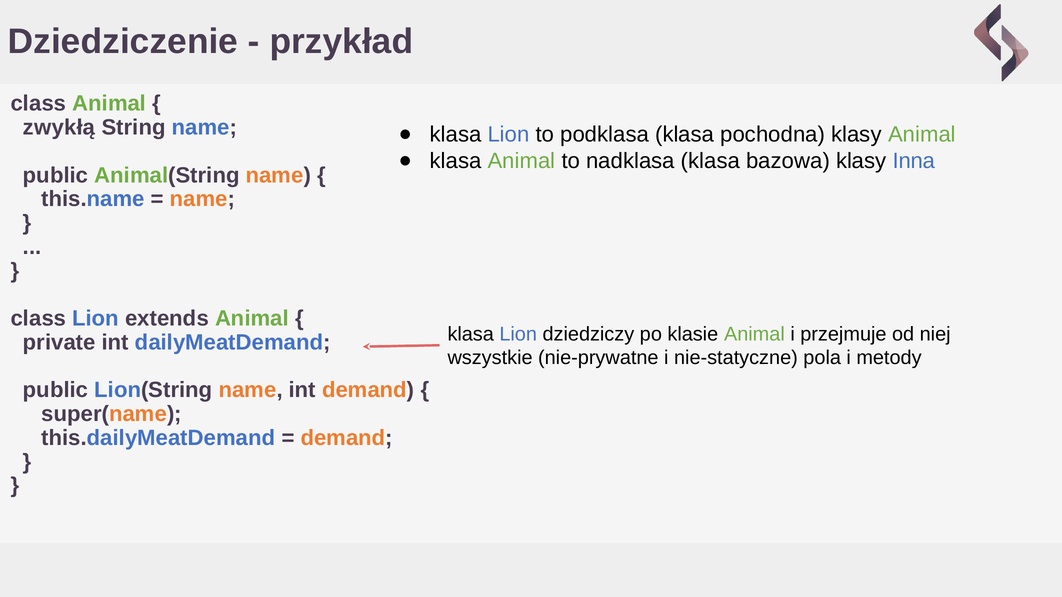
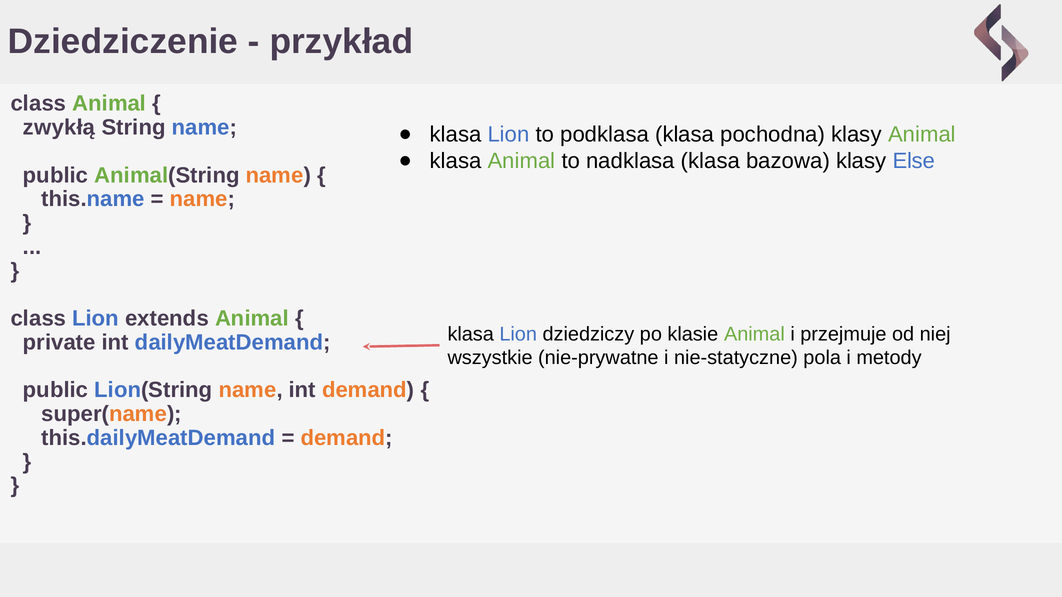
Inna: Inna -> Else (914, 161)
